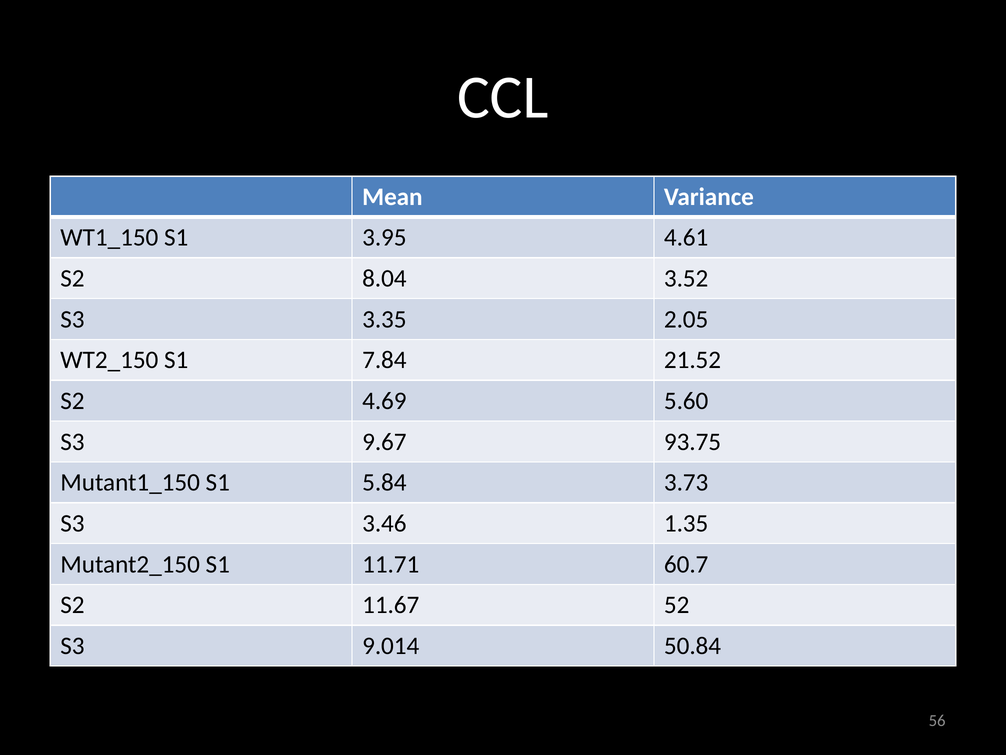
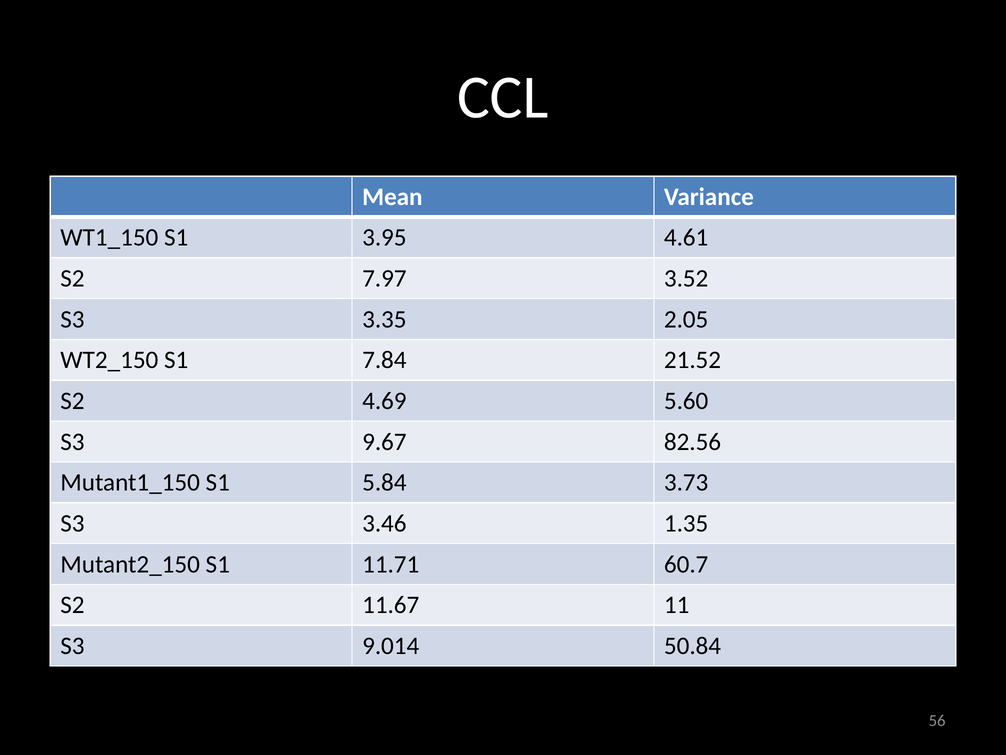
8.04: 8.04 -> 7.97 (384, 278)
93.75: 93.75 -> 82.56 (693, 442)
52: 52 -> 11 (677, 605)
